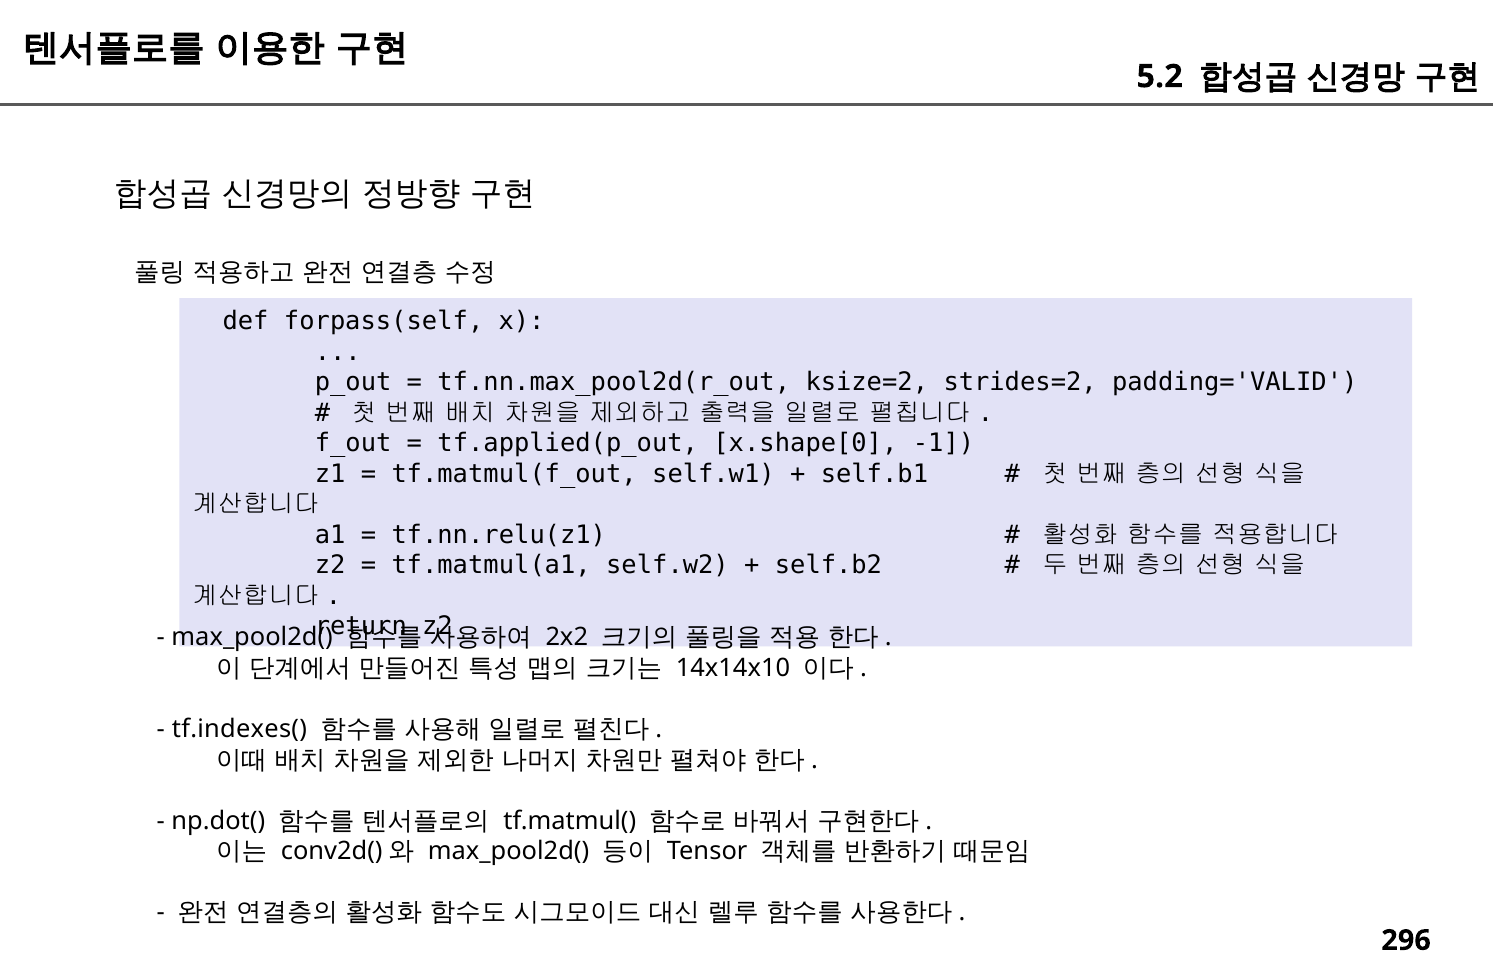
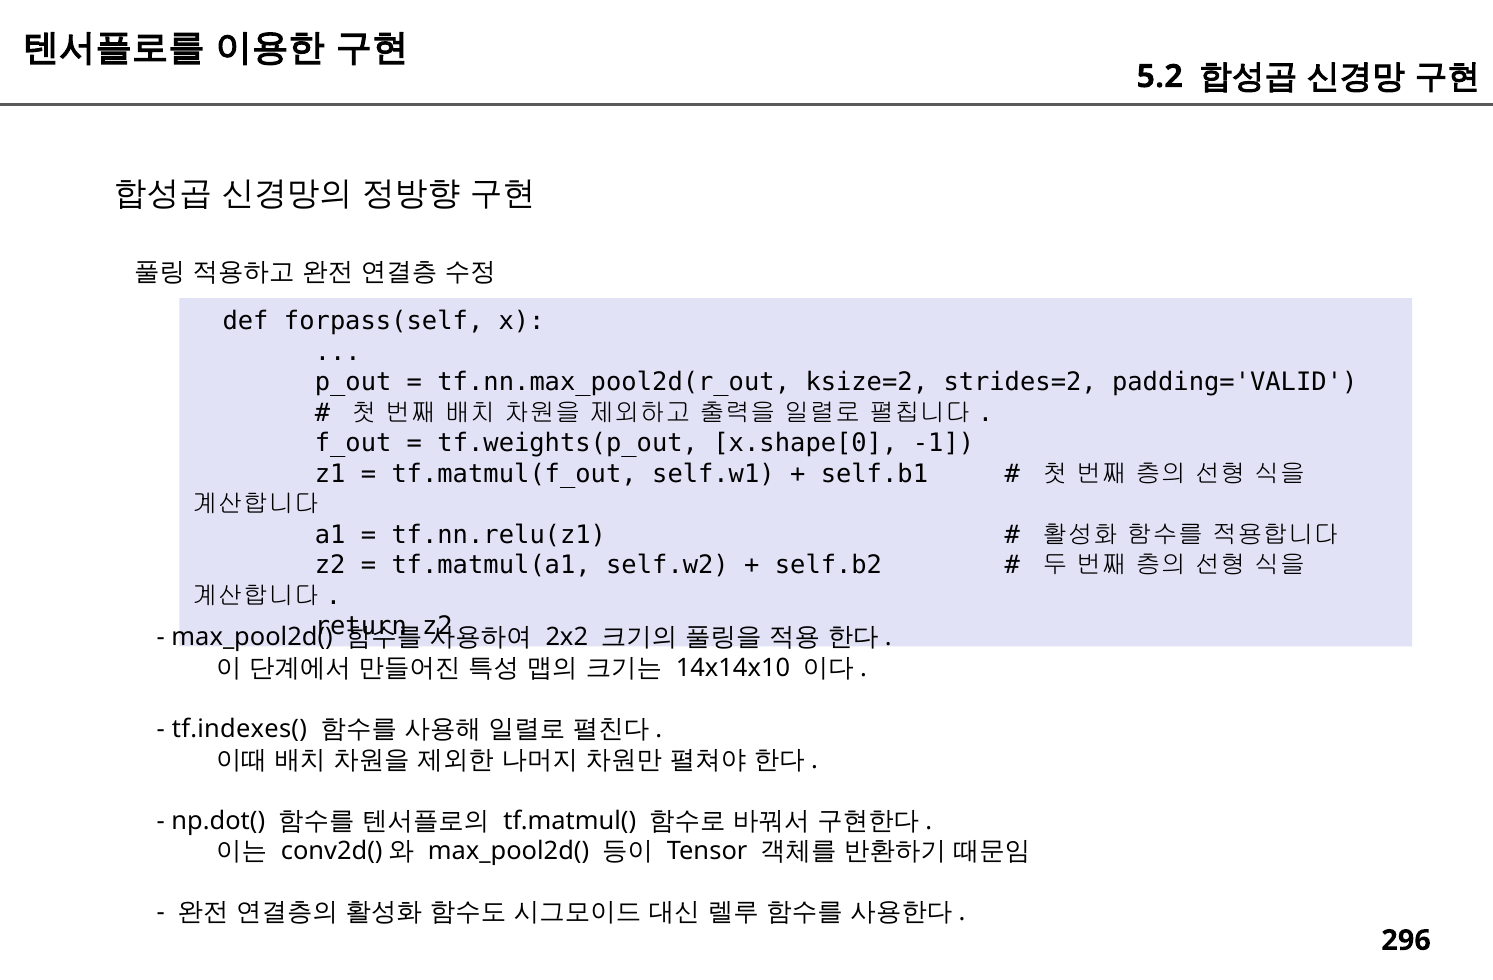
tf.applied(p_out: tf.applied(p_out -> tf.weights(p_out (568, 444)
